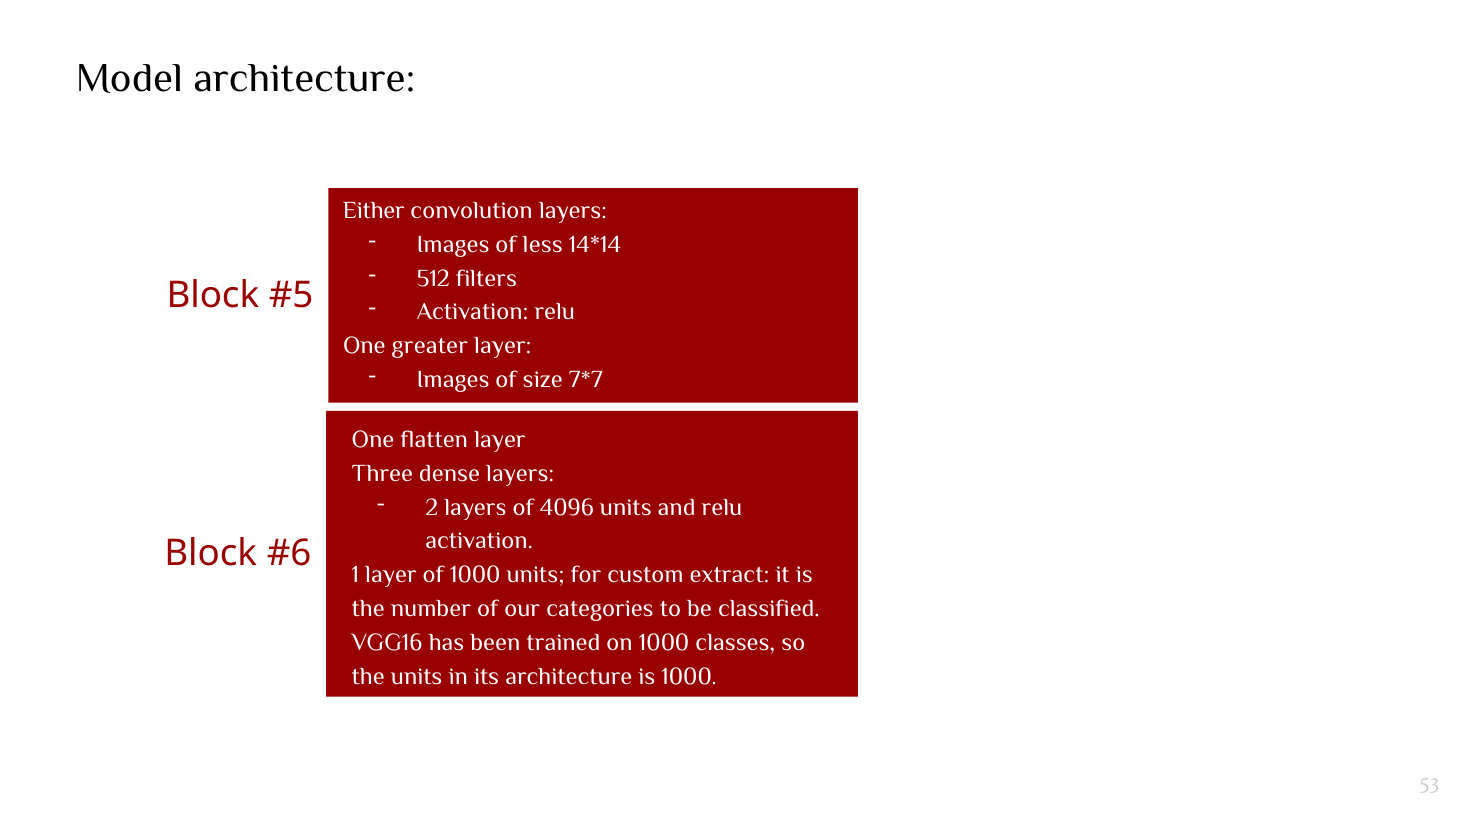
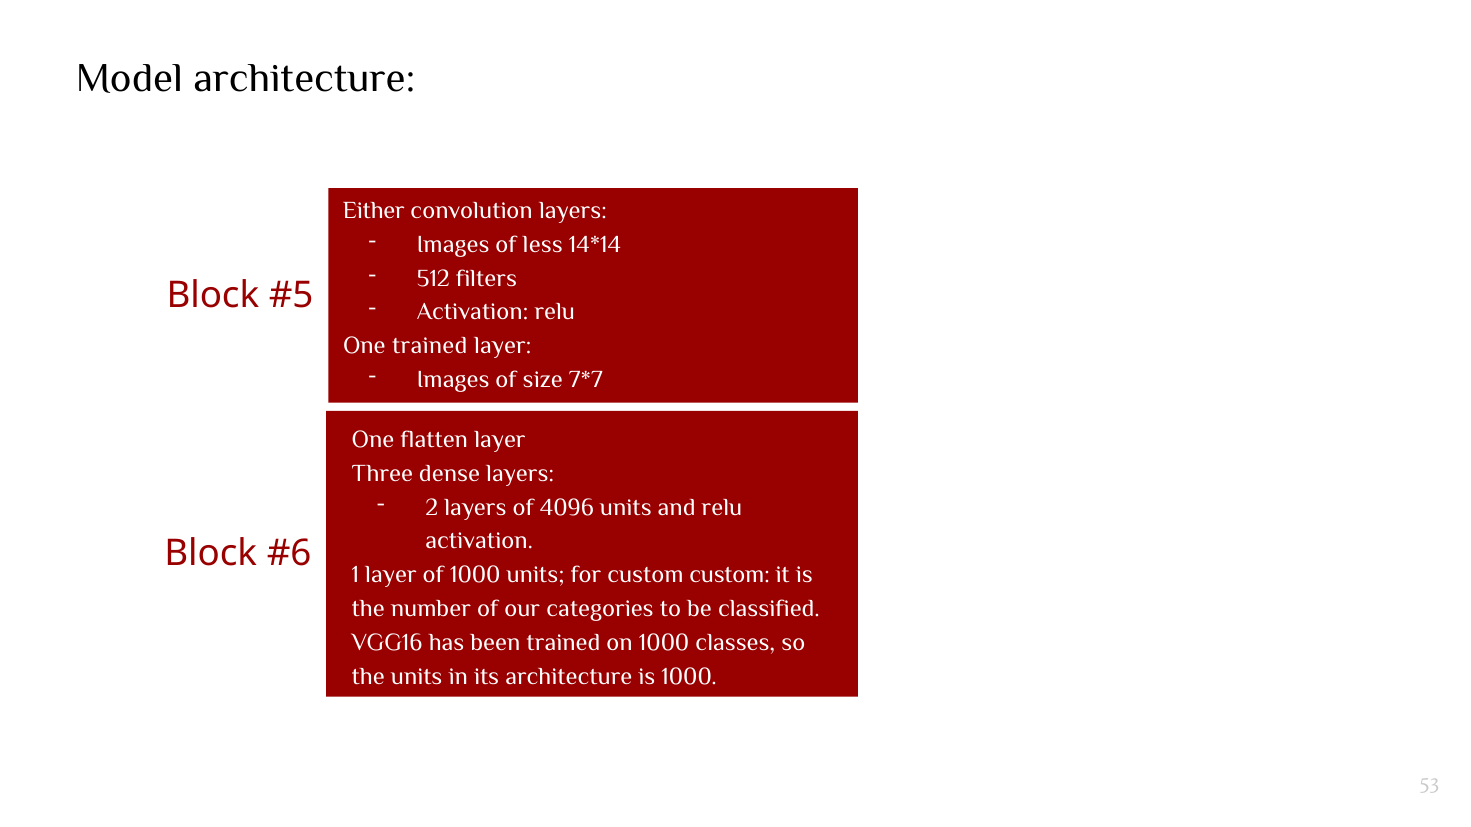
One greater: greater -> trained (430, 346)
custom extract: extract -> custom (730, 575)
